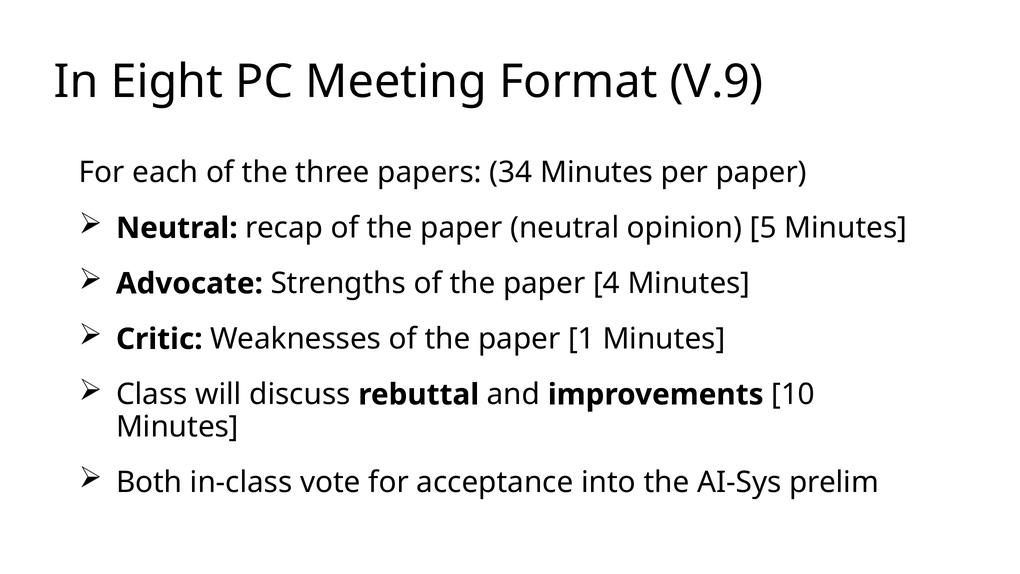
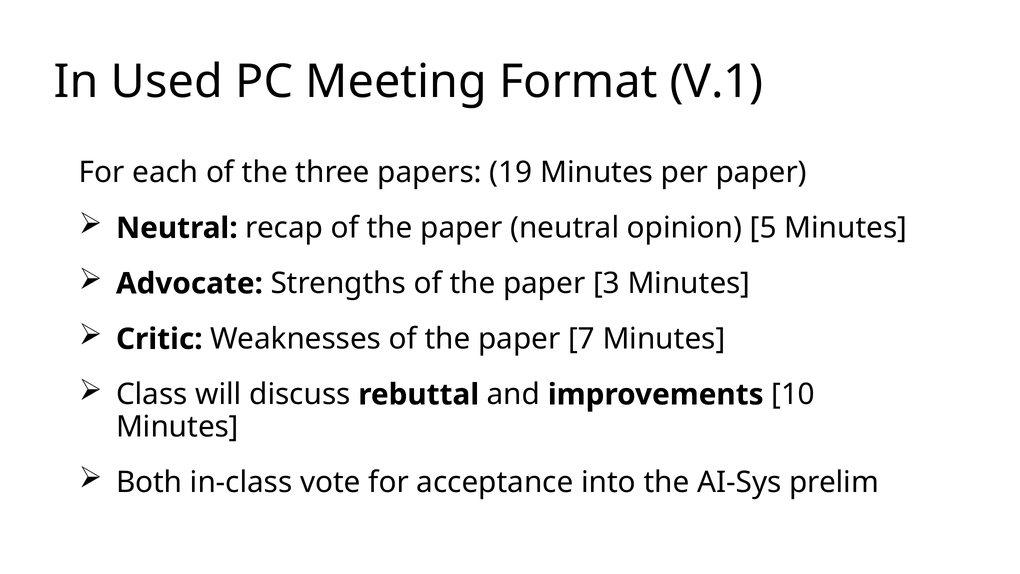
Eight: Eight -> Used (167, 82)
V.9: V.9 -> V.1 (717, 82)
34: 34 -> 19 (511, 172)
4: 4 -> 3 (606, 283)
1: 1 -> 7 (581, 339)
